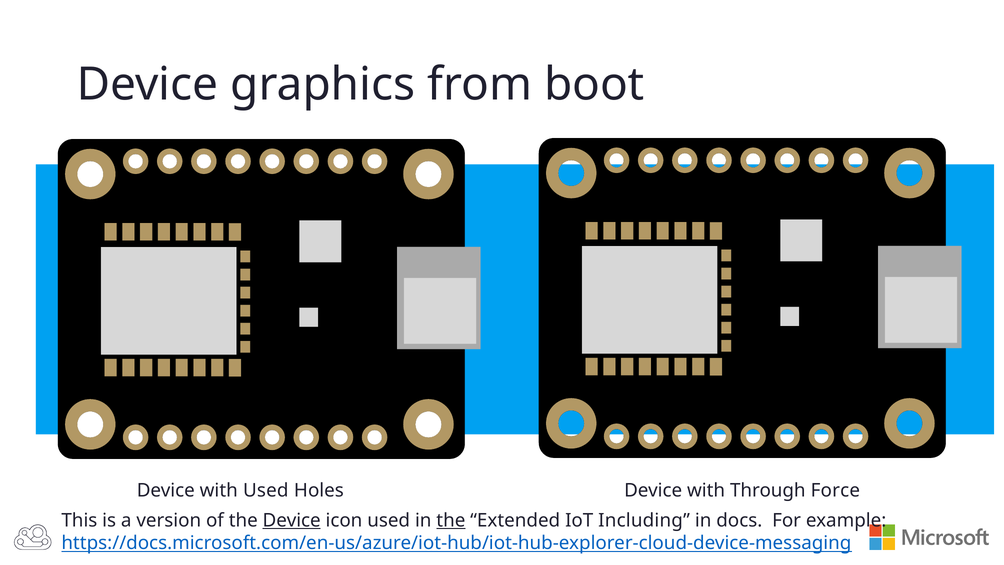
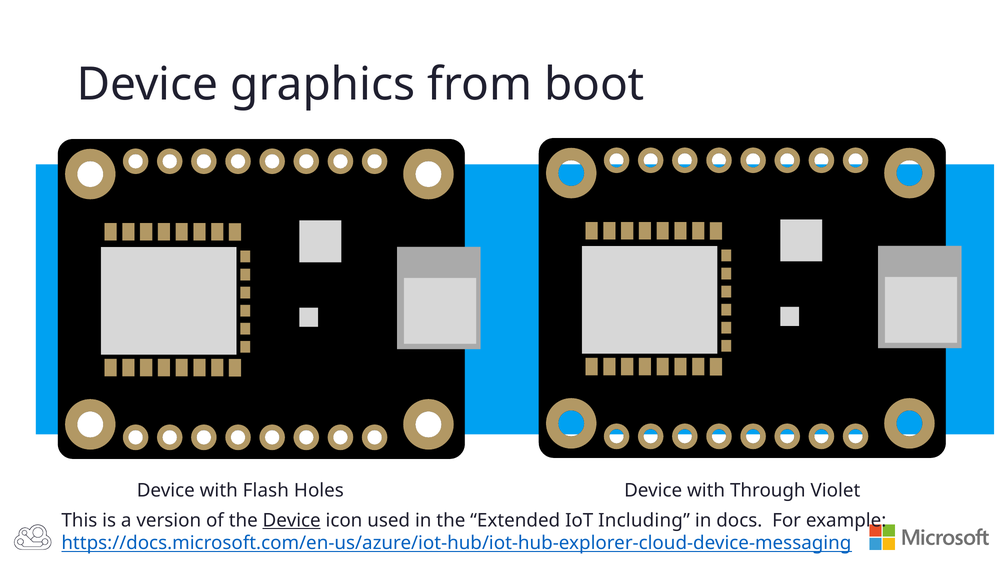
with Used: Used -> Flash (266, 490)
Force: Force -> Violet (835, 490)
the underline: present -> none (451, 520)
